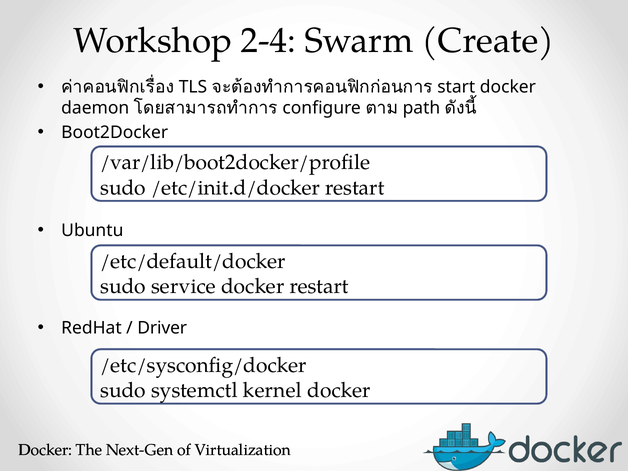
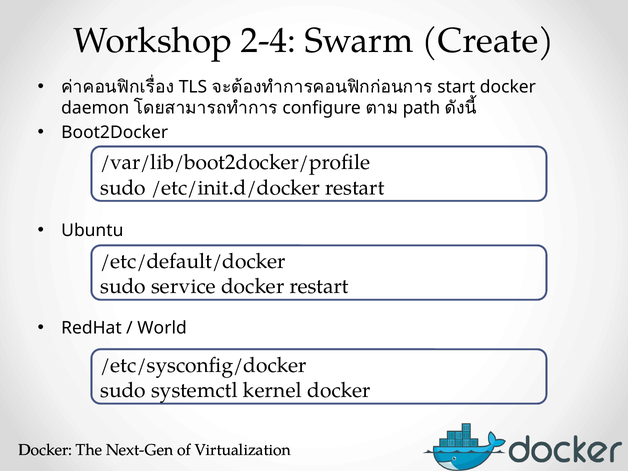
Driver: Driver -> World (162, 328)
